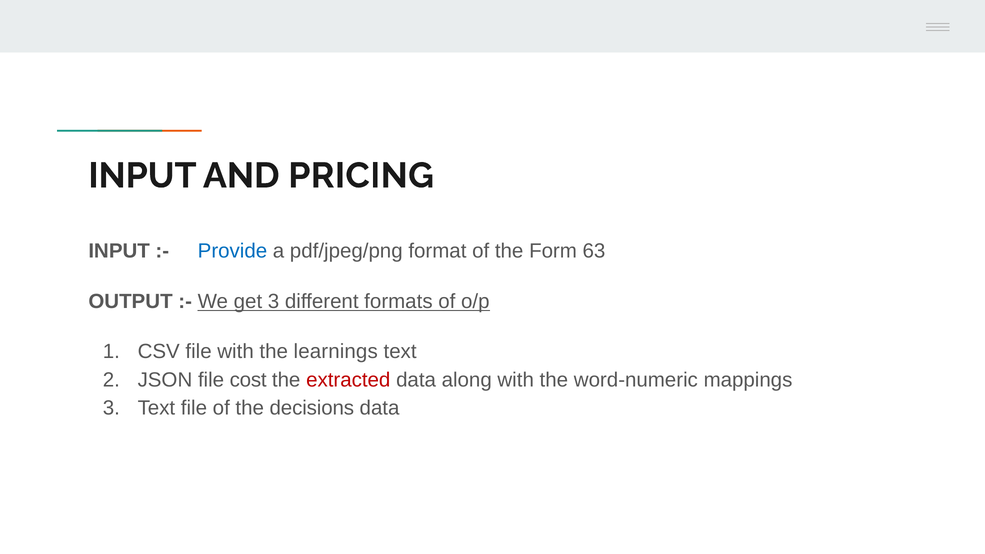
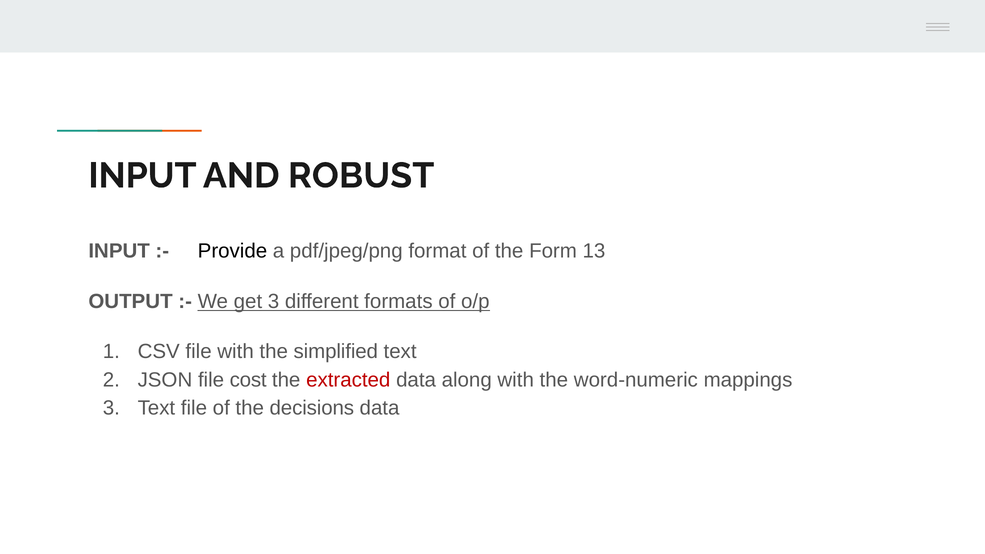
PRICING: PRICING -> ROBUST (361, 176)
Provide colour: blue -> black (232, 251)
63: 63 -> 13 (594, 251)
learnings: learnings -> simplified (336, 352)
